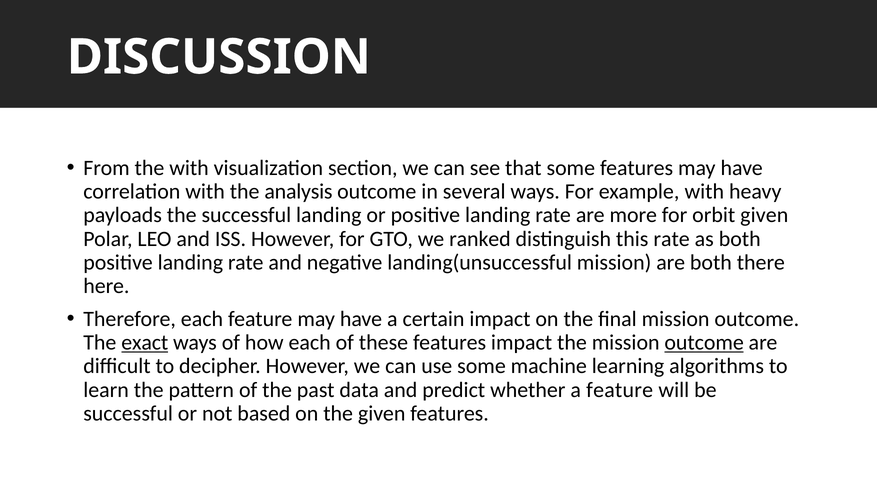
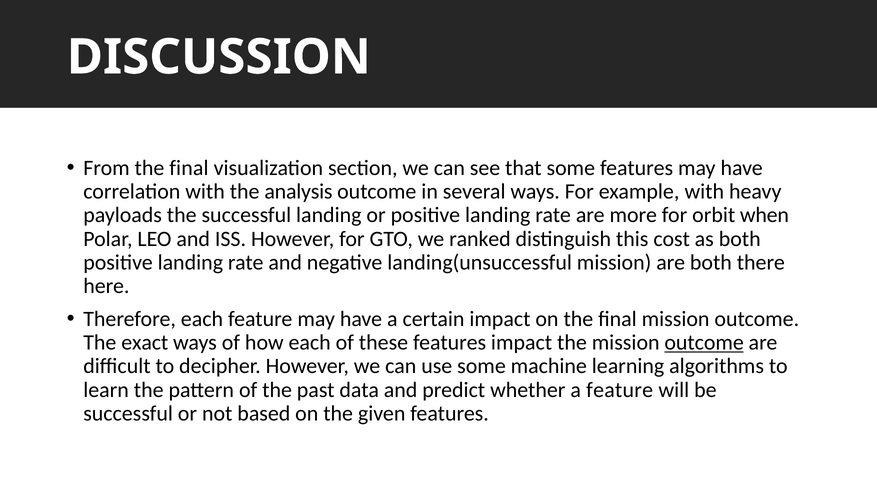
From the with: with -> final (189, 168)
orbit given: given -> when (764, 215)
this rate: rate -> cost (672, 239)
exact underline: present -> none (145, 343)
